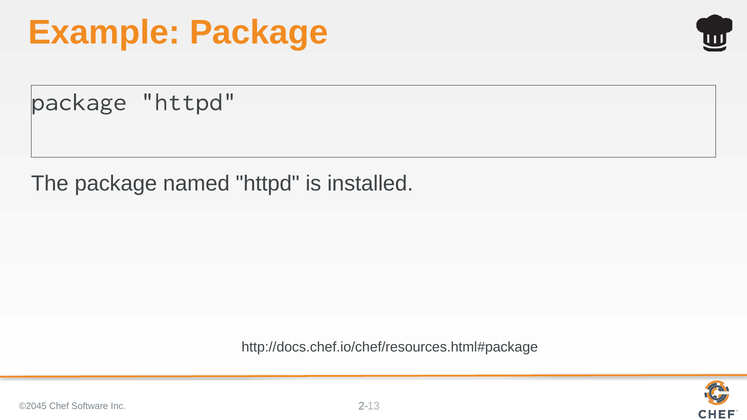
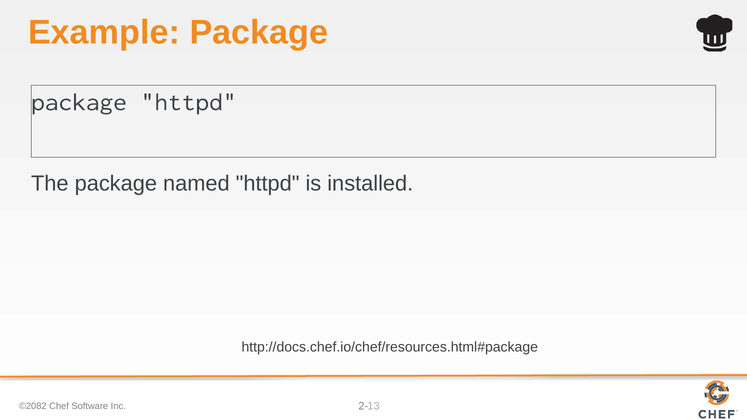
©2045: ©2045 -> ©2082 (33, 407)
